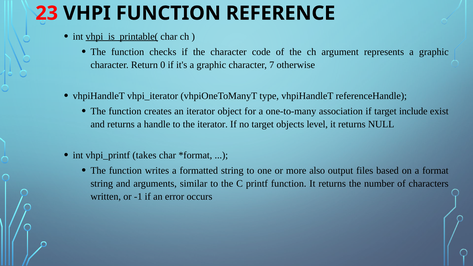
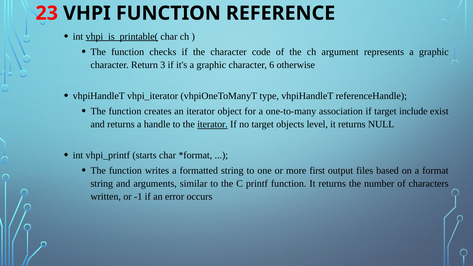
0: 0 -> 3 (163, 65)
7: 7 -> 6 (272, 65)
iterator underline: none -> present (213, 124)
takes: takes -> starts (145, 155)
also: also -> first (317, 171)
